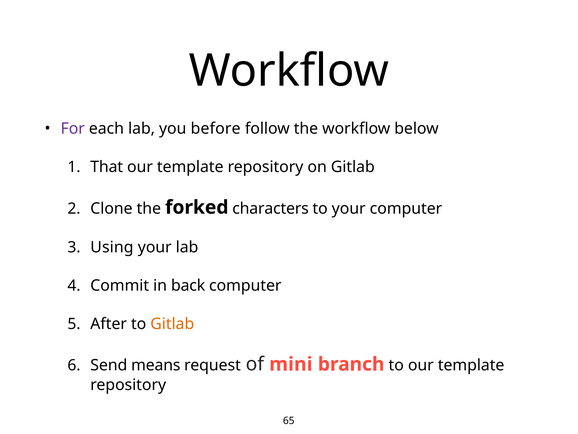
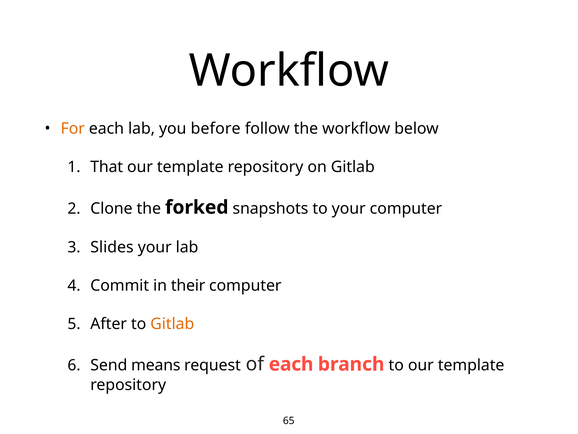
For colour: purple -> orange (73, 129)
characters: characters -> snapshots (270, 208)
Using: Using -> Slides (112, 247)
back: back -> their (188, 285)
of mini: mini -> each (291, 364)
